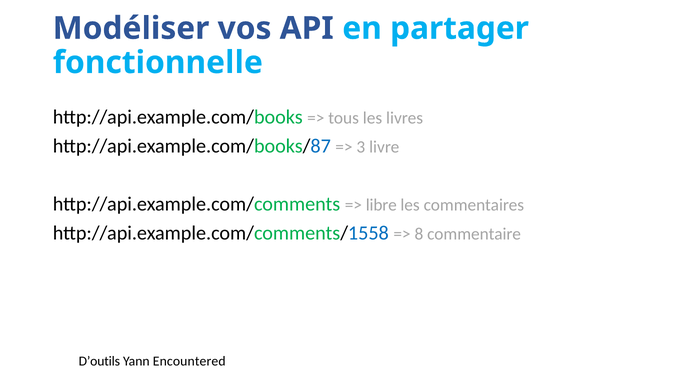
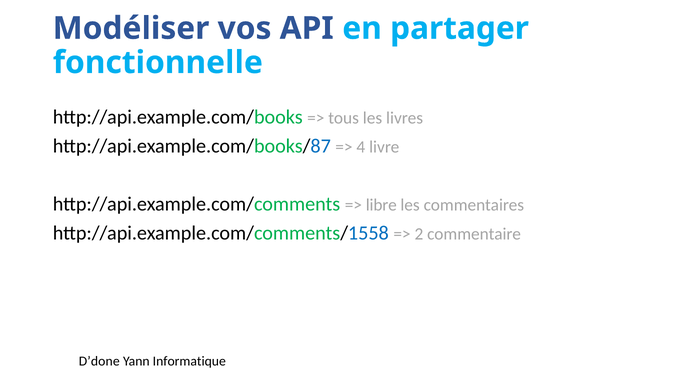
3: 3 -> 4 (361, 147)
8: 8 -> 2 (419, 234)
D’outils: D’outils -> D’done (99, 362)
Encountered: Encountered -> Informatique (189, 362)
